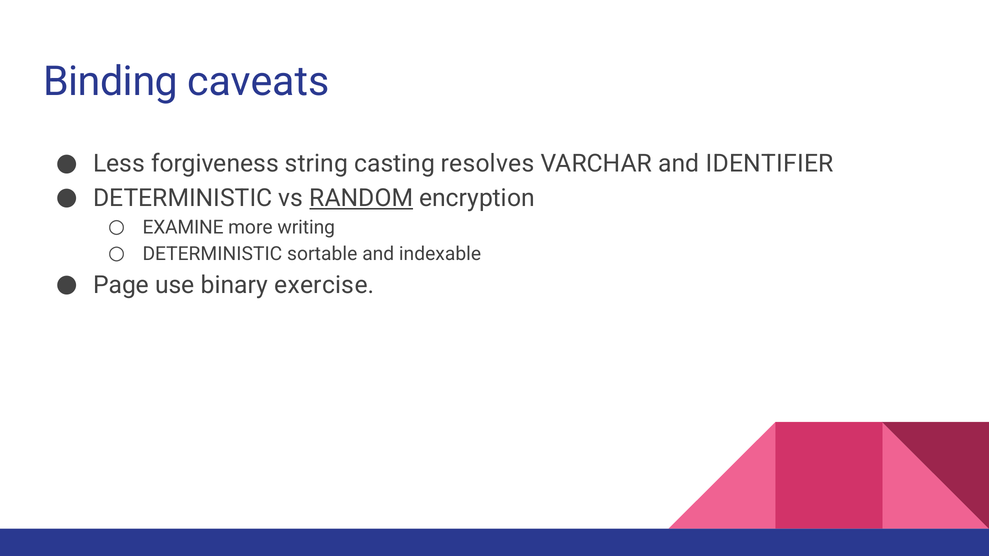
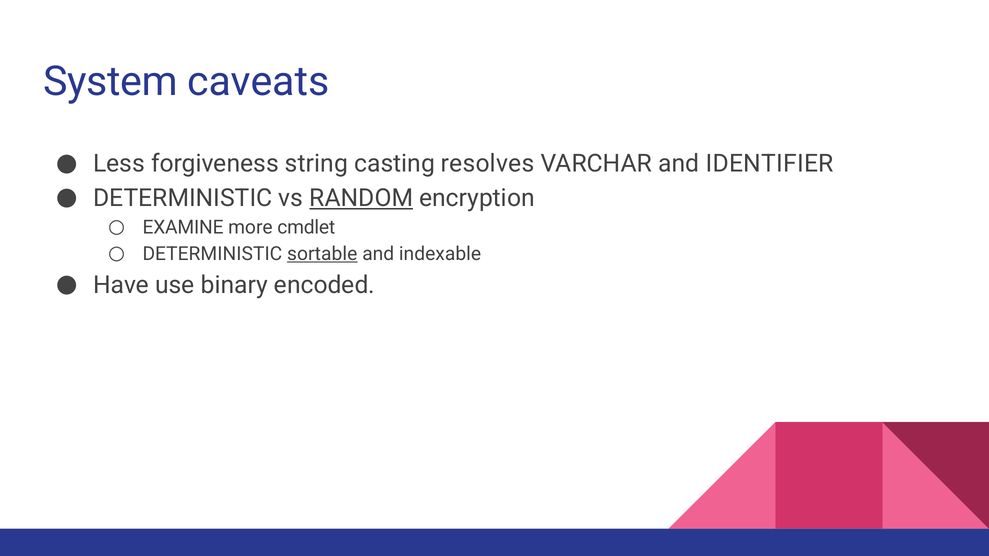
Binding: Binding -> System (111, 82)
writing: writing -> cmdlet (306, 227)
sortable underline: none -> present (322, 254)
Page: Page -> Have (121, 285)
exercise: exercise -> encoded (324, 285)
